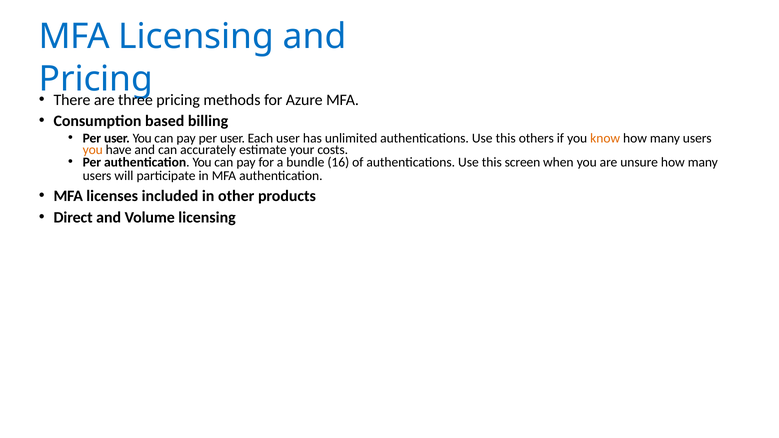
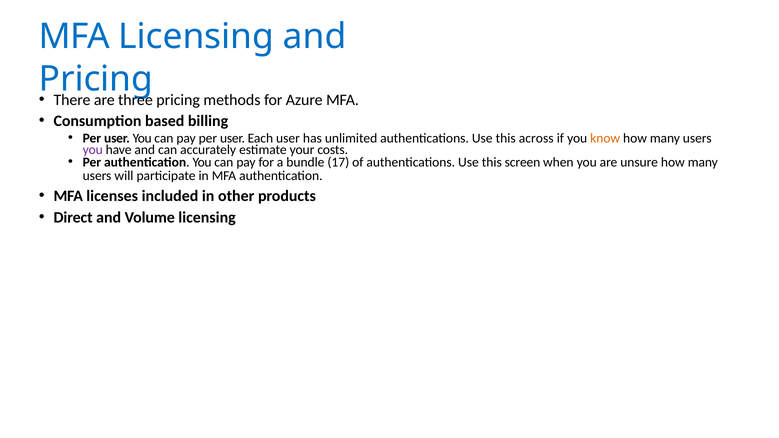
others: others -> across (536, 139)
you colour: orange -> purple (93, 150)
16: 16 -> 17 (338, 162)
